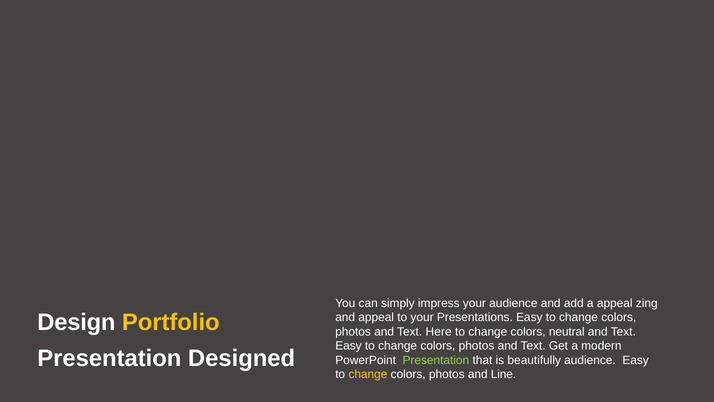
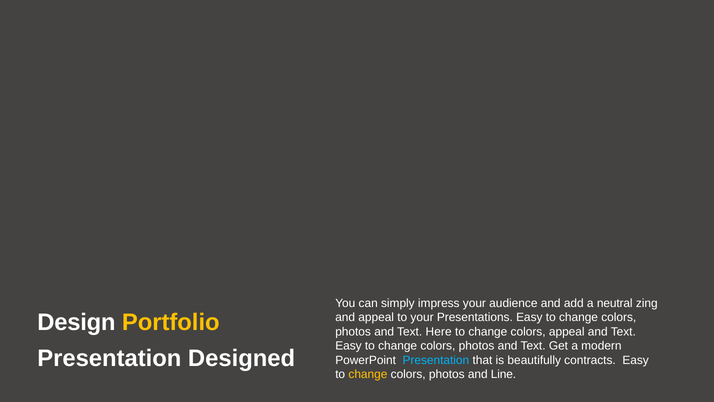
a appeal: appeal -> neutral (615, 303)
colors neutral: neutral -> appeal (567, 331)
Presentation colour: light green -> light blue (436, 360)
beautifully audience: audience -> contracts (590, 360)
